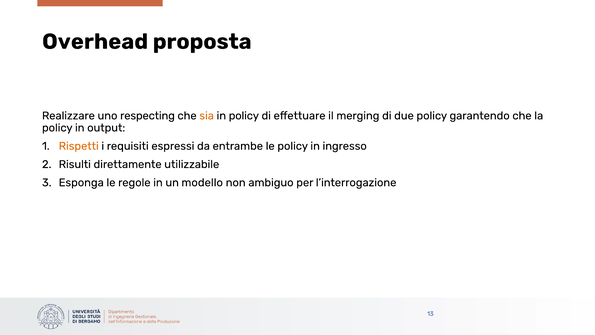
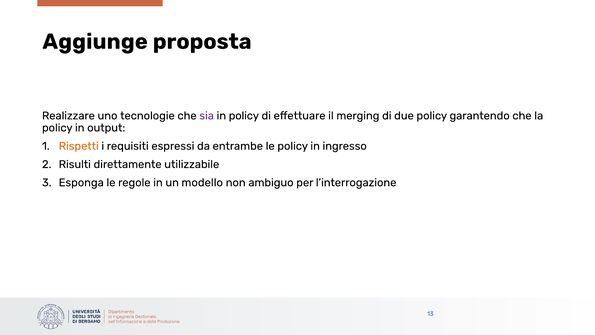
Overhead: Overhead -> Aggiunge (95, 42)
respecting: respecting -> tecnologie (147, 116)
sia colour: orange -> purple (207, 116)
